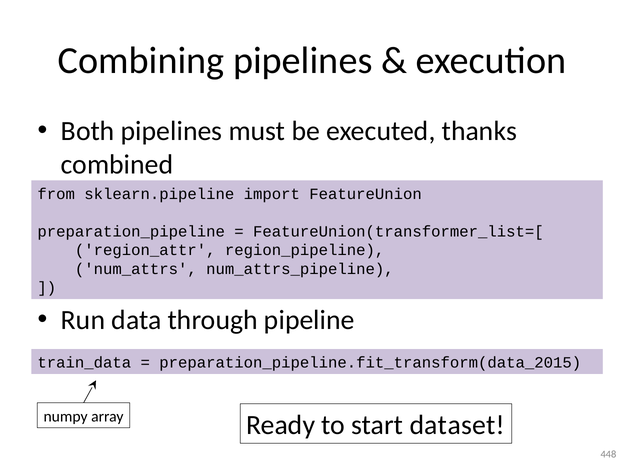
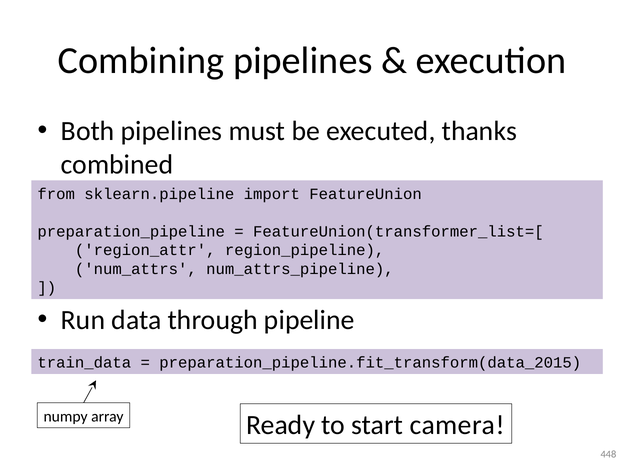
dataset: dataset -> camera (457, 425)
